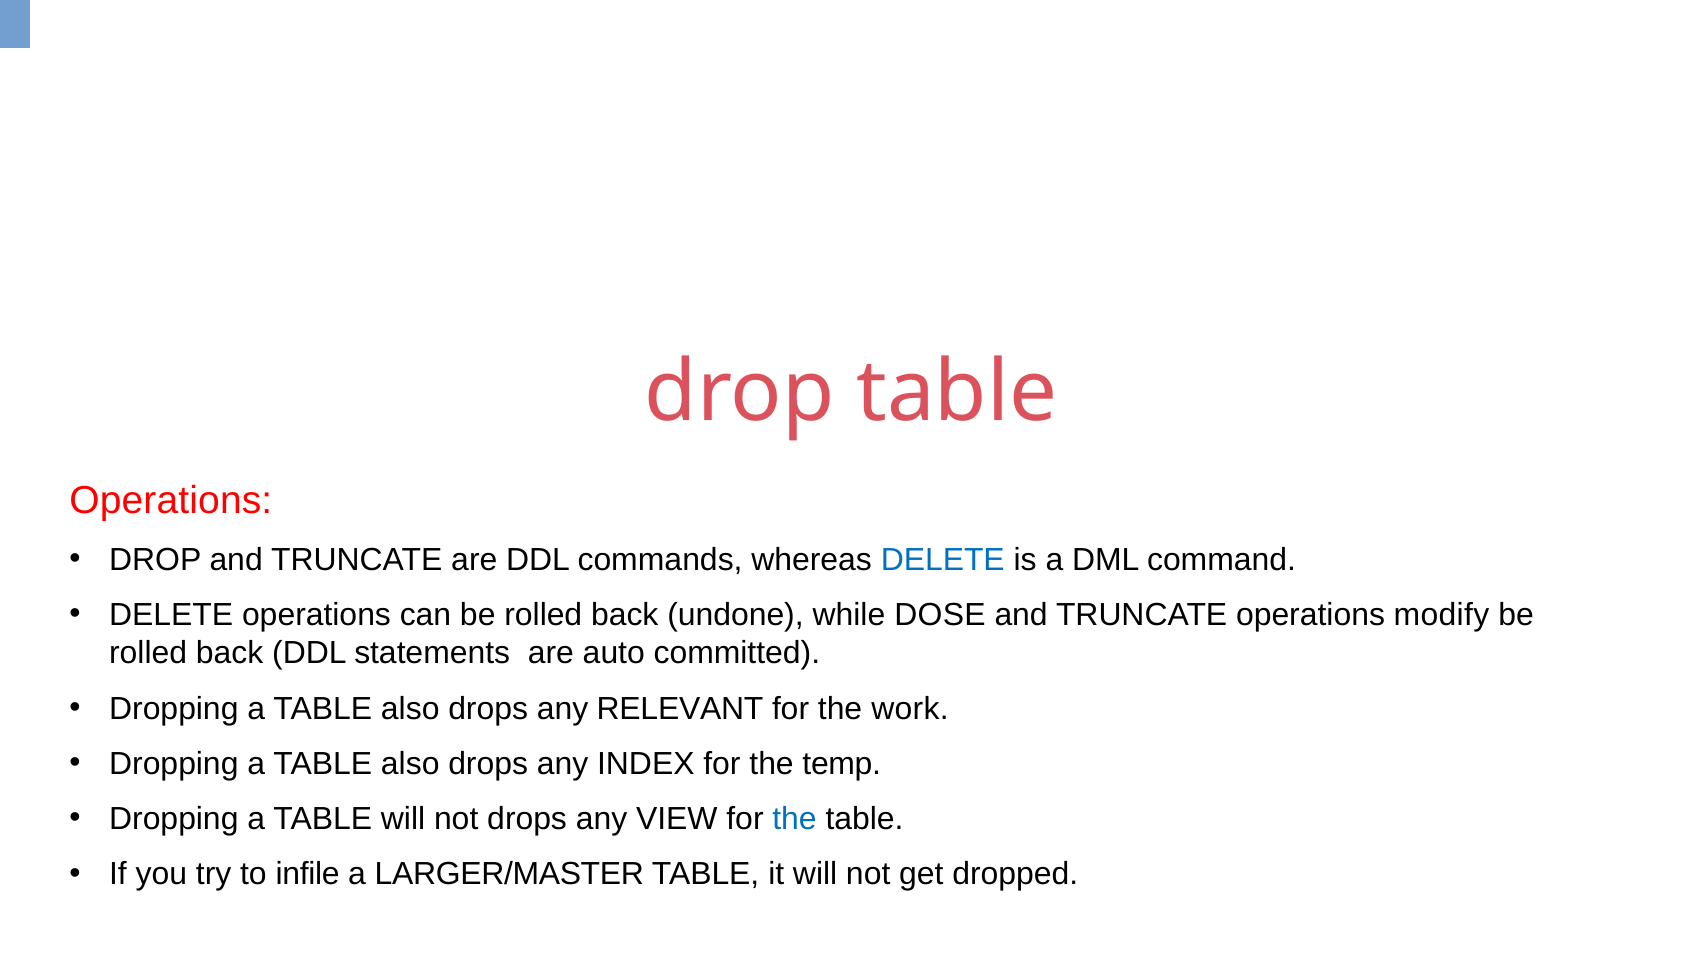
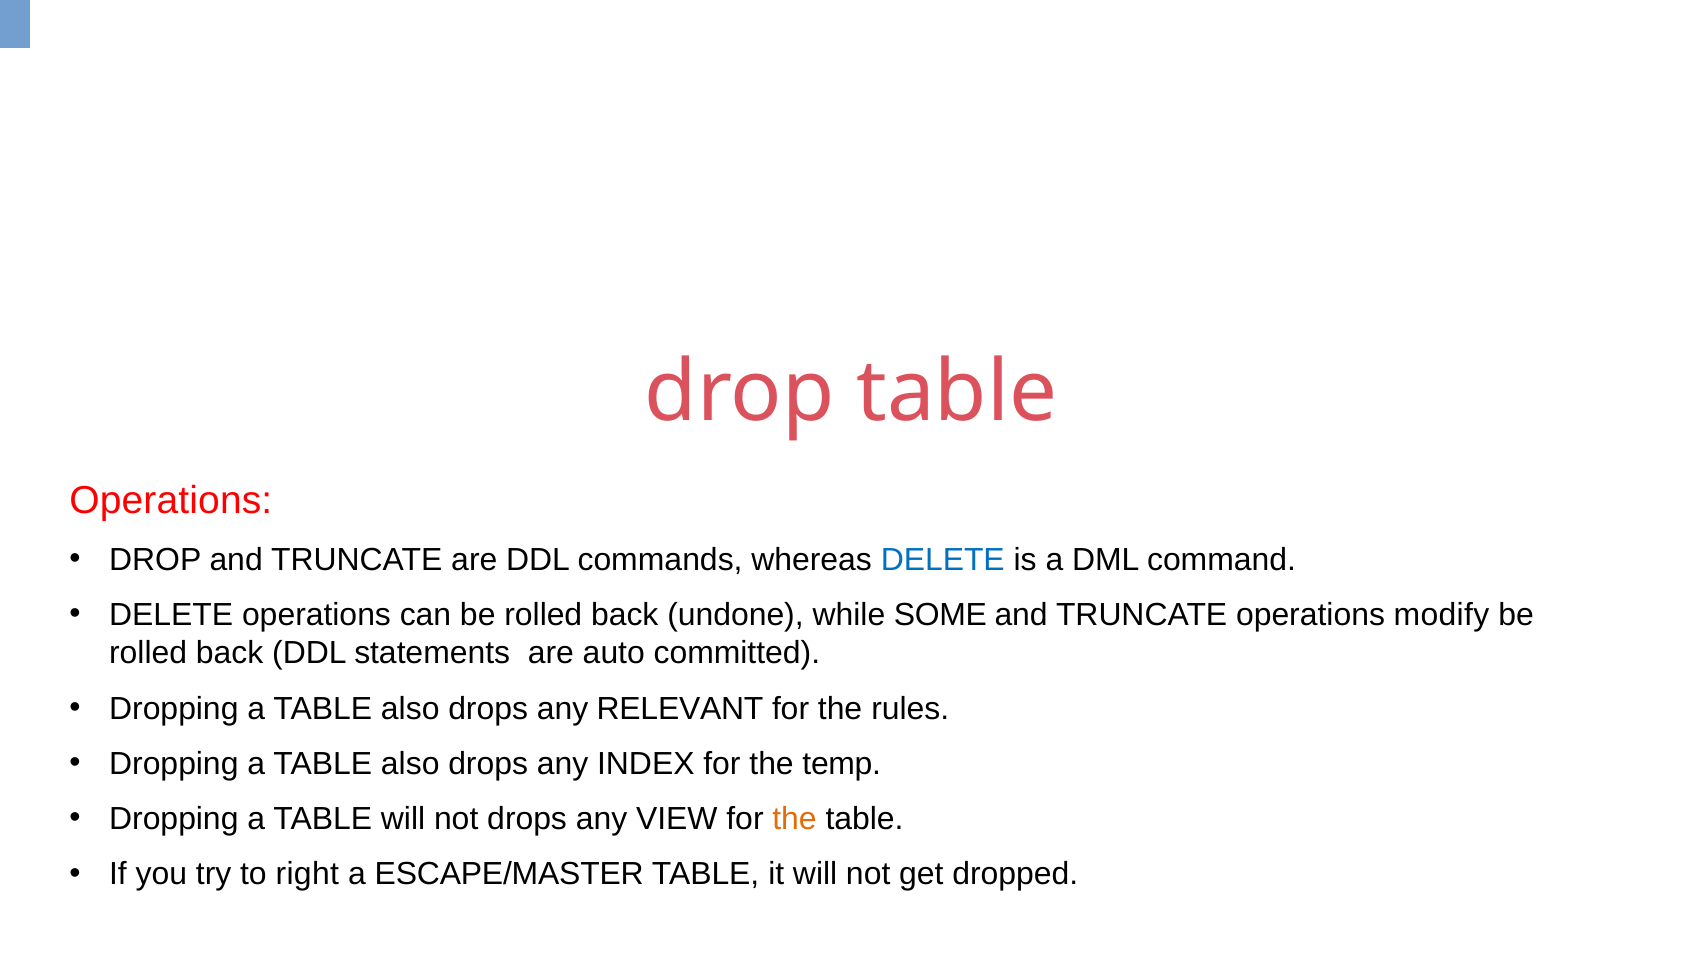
DOSE: DOSE -> SOME (940, 615)
work: work -> rules (910, 709)
the colour: blue -> orange (794, 819)
infile: infile -> right (307, 875)
LARGER/MASTER: LARGER/MASTER -> ESCAPE/MASTER (509, 875)
